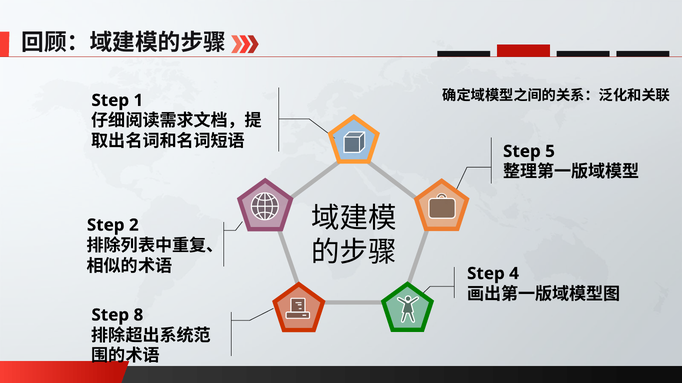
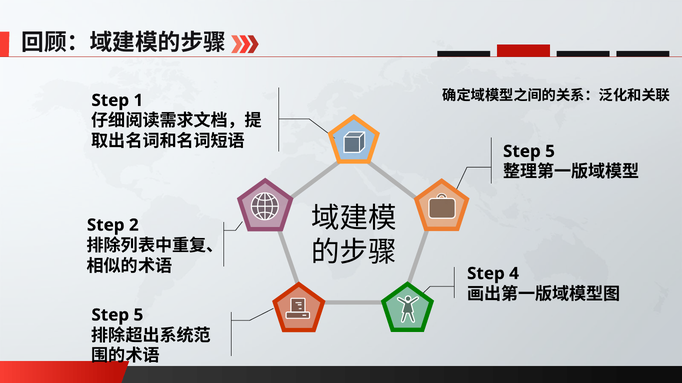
8: 8 -> 5 (138, 315)
